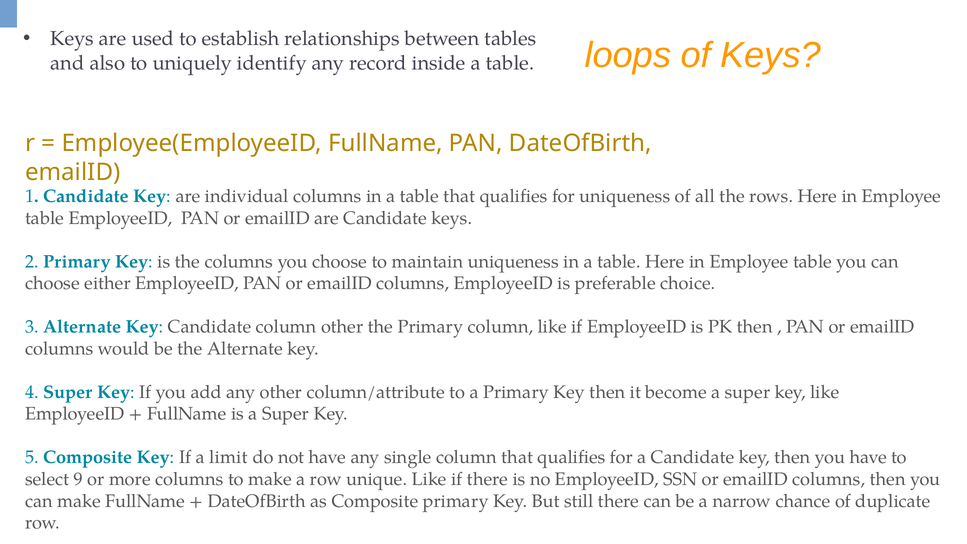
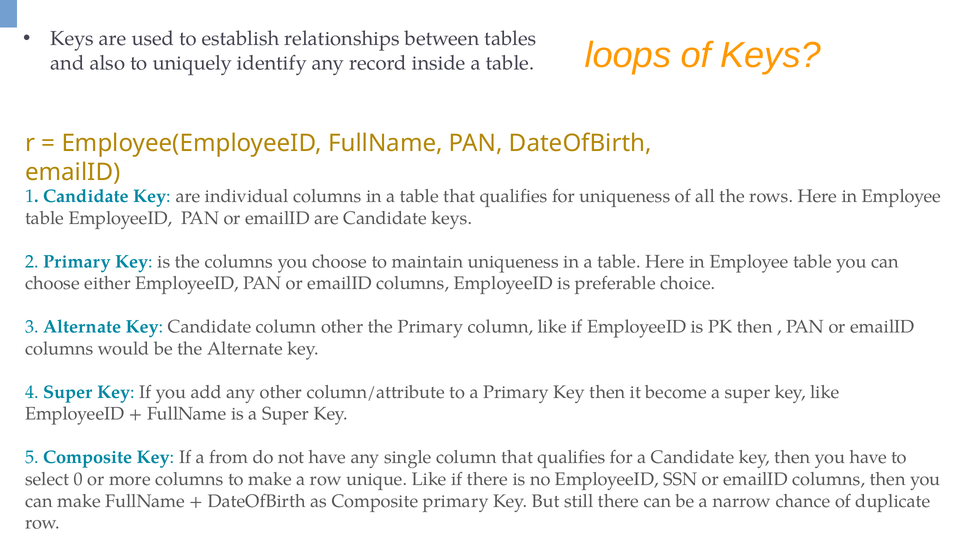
limit: limit -> from (229, 457)
9: 9 -> 0 (78, 479)
